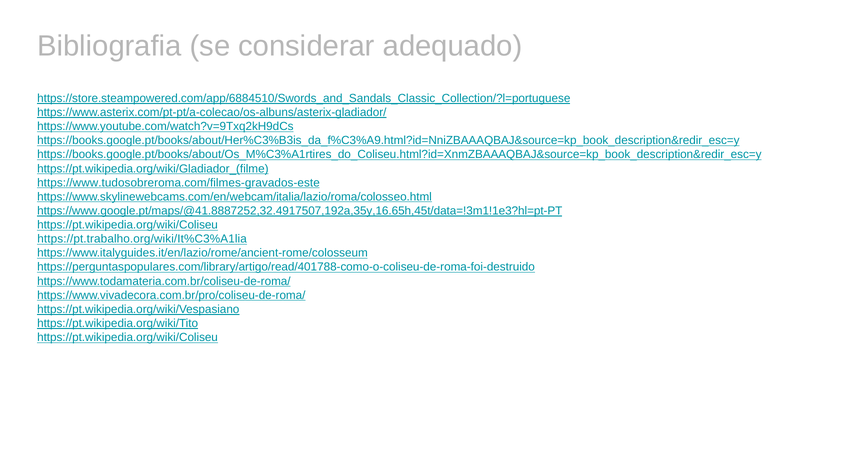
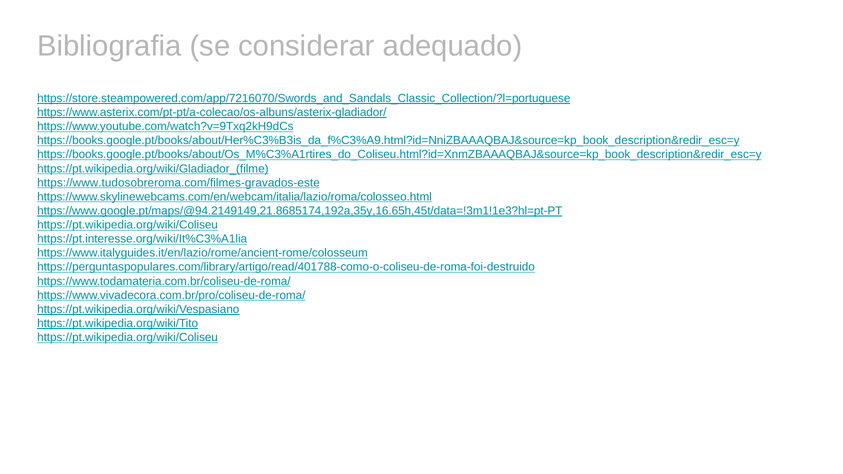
https://store.steampowered.com/app/6884510/Swords_and_Sandals_Classic_Collection/?l=portuguese: https://store.steampowered.com/app/6884510/Swords_and_Sandals_Classic_Collection/?l=portuguese -> https://store.steampowered.com/app/7216070/Swords_and_Sandals_Classic_Collection/?l=portuguese (304, 98)
https://www.google.pt/maps/@41.8887252,32.4917507,192a,35y,16.65h,45t/data=!3m1!1e3?hl=pt-PT: https://www.google.pt/maps/@41.8887252,32.4917507,192a,35y,16.65h,45t/data=!3m1!1e3?hl=pt-PT -> https://www.google.pt/maps/@94.2149149,21.8685174,192a,35y,16.65h,45t/data=!3m1!1e3?hl=pt-PT (300, 211)
https://pt.trabalho.org/wiki/It%C3%A1lia: https://pt.trabalho.org/wiki/It%C3%A1lia -> https://pt.interesse.org/wiki/It%C3%A1lia (142, 239)
